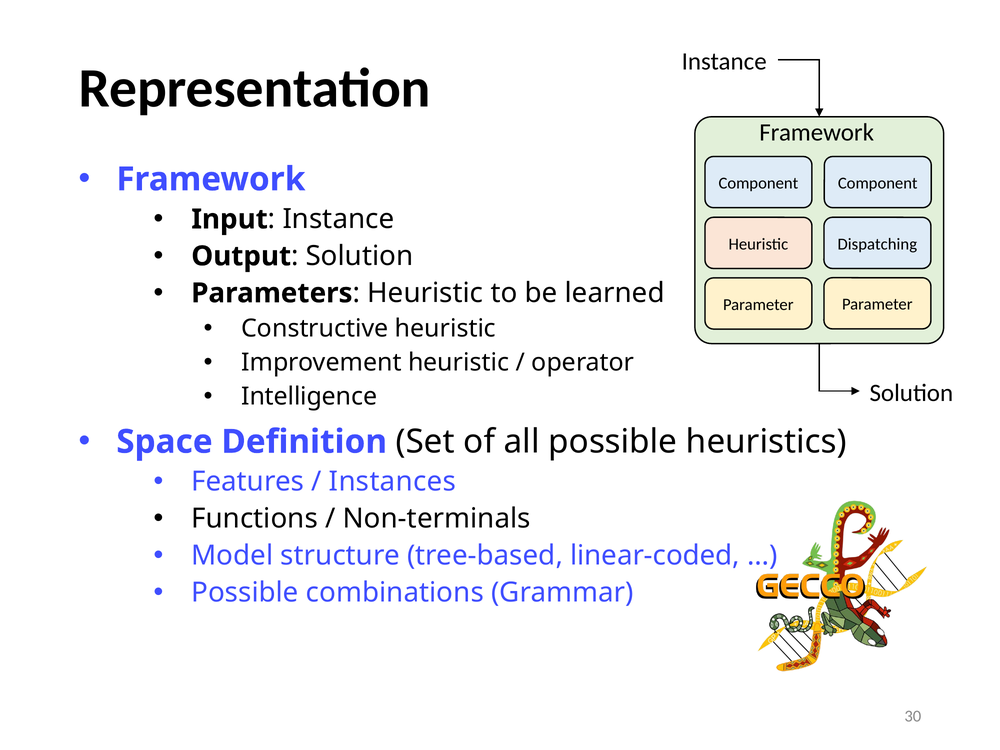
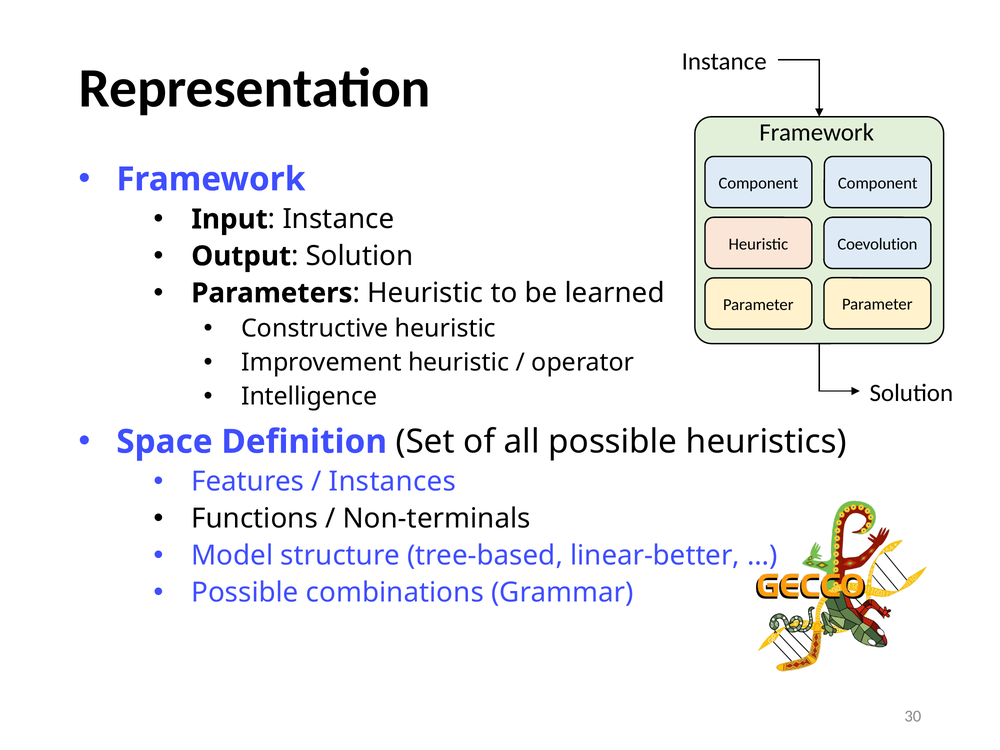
Dispatching: Dispatching -> Coevolution (877, 244)
linear-coded: linear-coded -> linear-better (655, 556)
